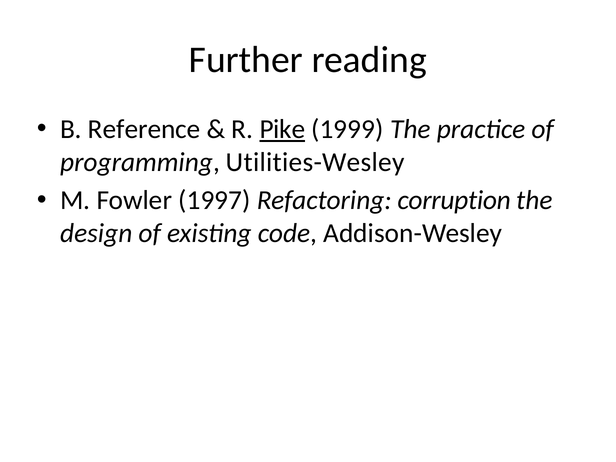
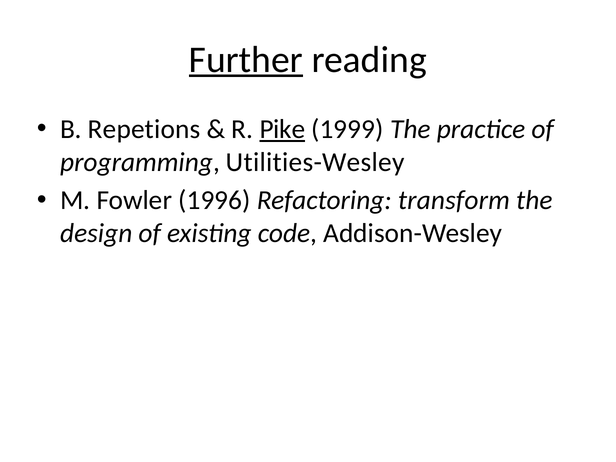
Further underline: none -> present (246, 60)
Reference: Reference -> Repetions (144, 129)
1997: 1997 -> 1996 (214, 200)
corruption: corruption -> transform (454, 200)
